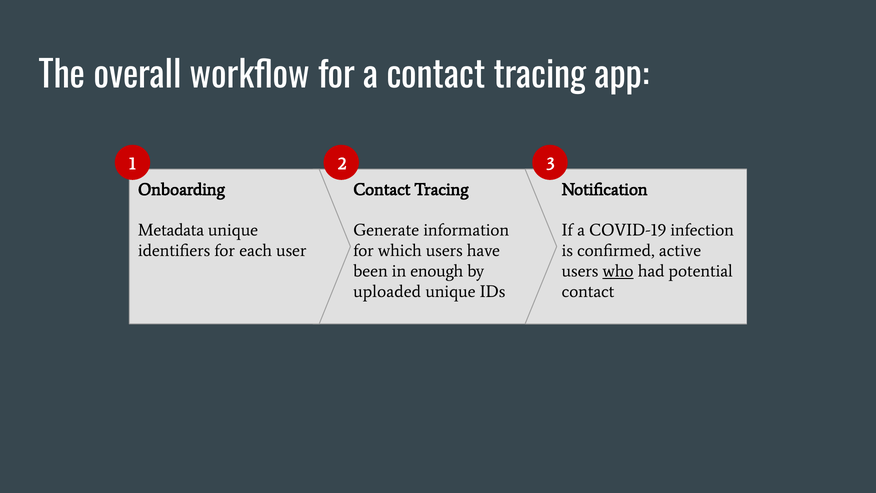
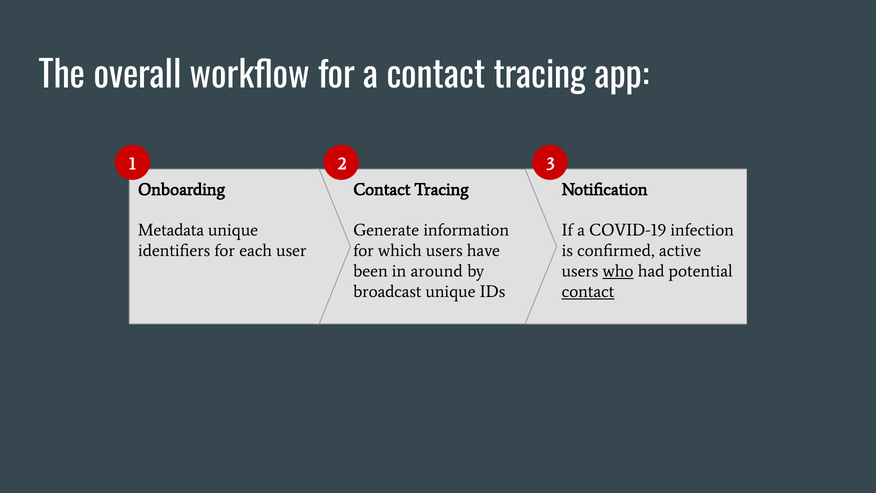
enough: enough -> around (437, 271)
uploaded: uploaded -> broadcast (387, 292)
contact underline: none -> present (588, 292)
